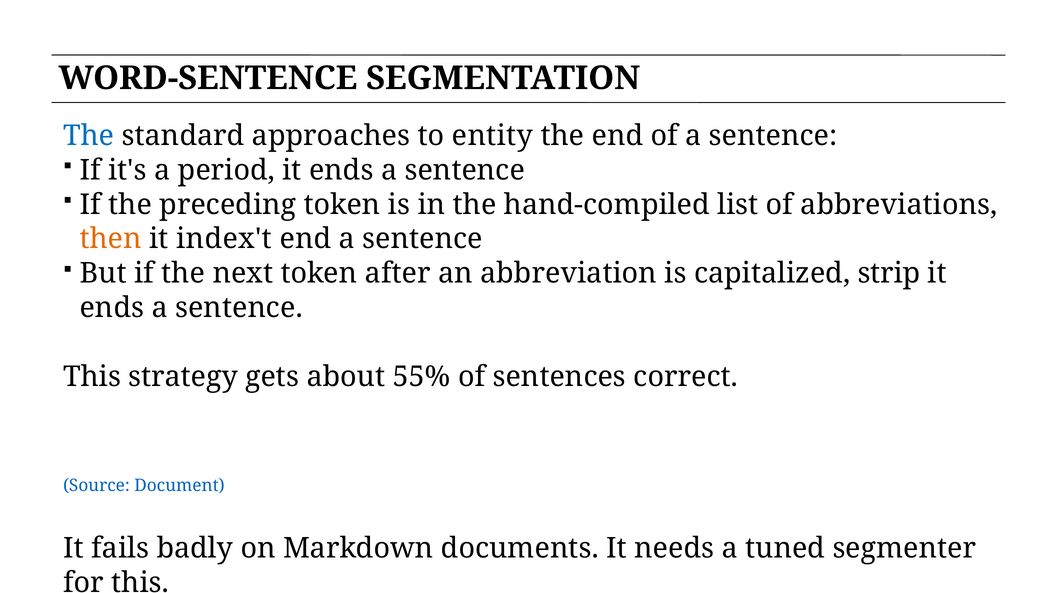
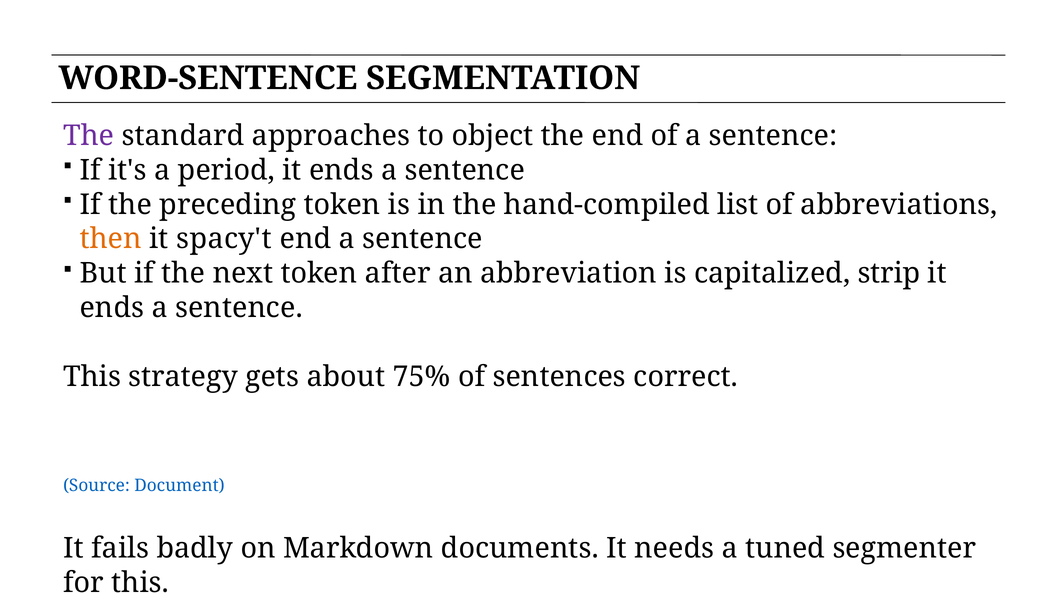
The colour: blue -> purple (89, 136)
entity: entity -> object (493, 136)
index't: index't -> spacy't (224, 239)
55%: 55% -> 75% (422, 377)
